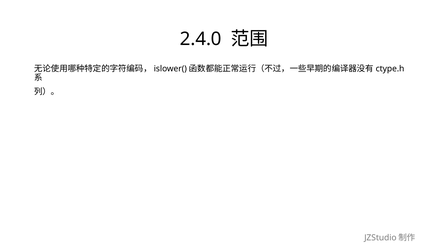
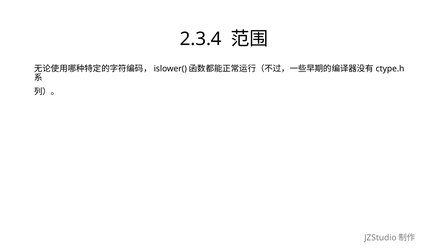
2.4.0: 2.4.0 -> 2.3.4 (201, 39)
